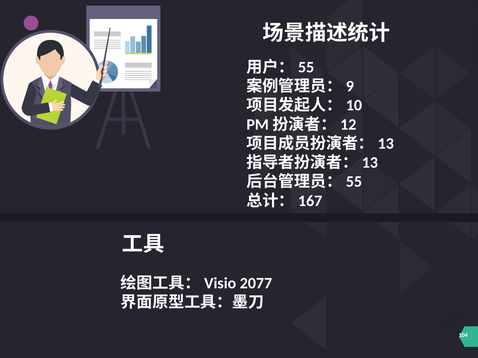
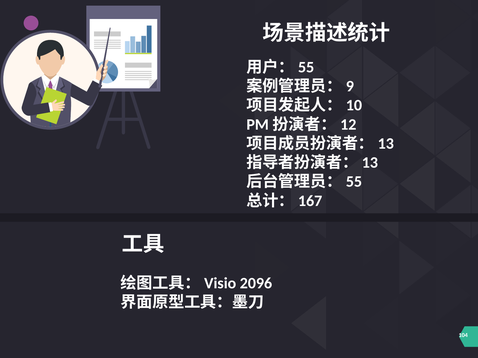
2077: 2077 -> 2096 (256, 283)
